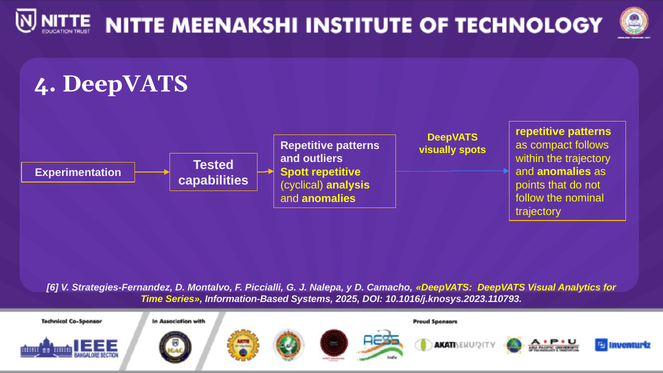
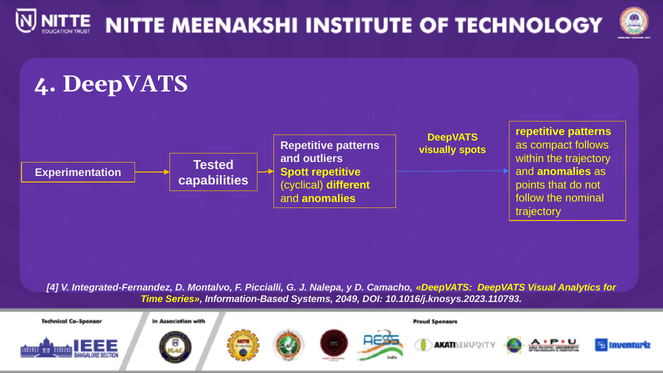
analysis: analysis -> different (348, 185)
6: 6 -> 4 (52, 287)
Strategies-Fernandez: Strategies-Fernandez -> Integrated-Fernandez (122, 287)
2025: 2025 -> 2049 (348, 299)
